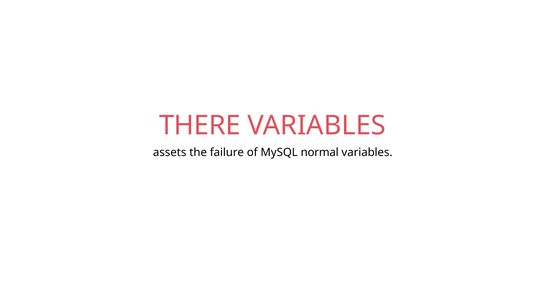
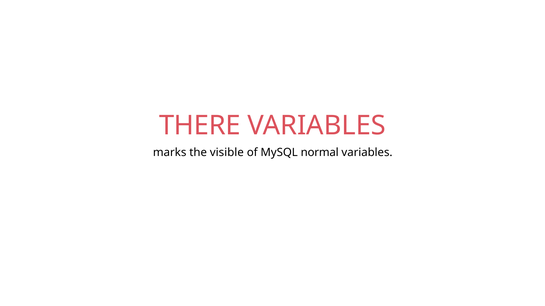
assets: assets -> marks (170, 153)
failure: failure -> visible (227, 153)
